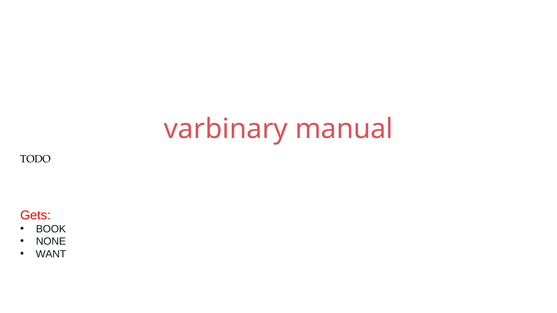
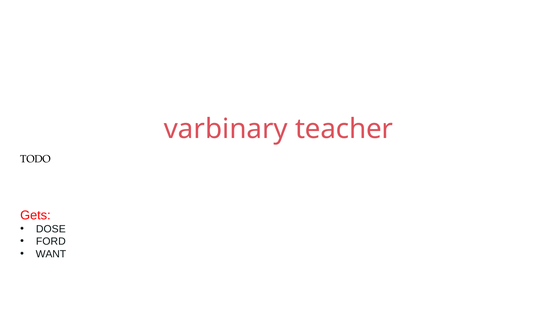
manual: manual -> teacher (344, 129)
BOOK: BOOK -> DOSE (51, 229)
NONE: NONE -> FORD (51, 242)
